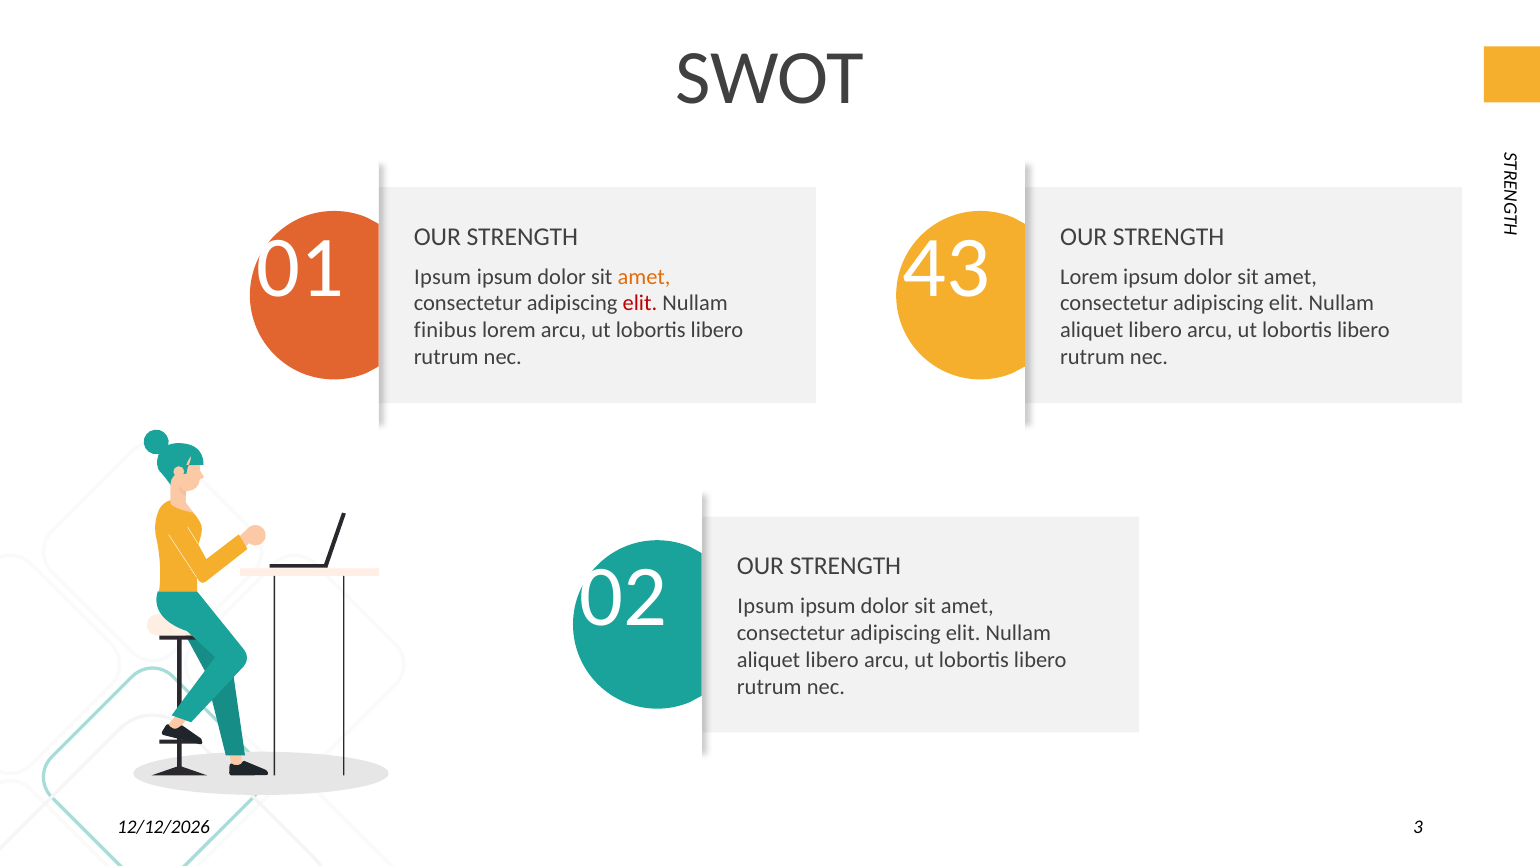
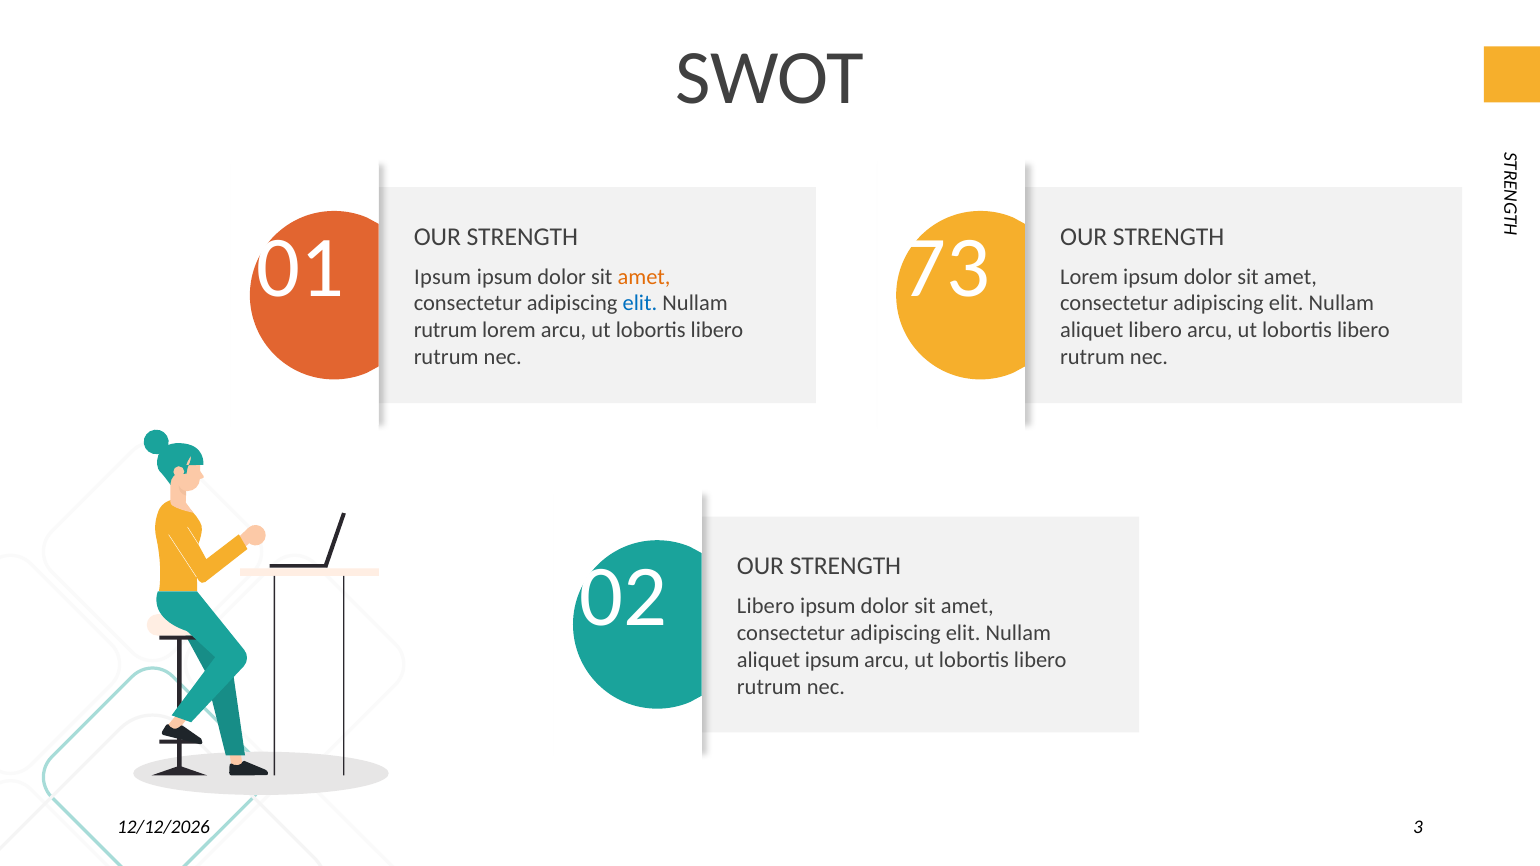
43: 43 -> 73 (946, 268)
elit colour: red -> blue (640, 304)
finibus: finibus -> rutrum (446, 331)
02 Ipsum: Ipsum -> Libero (766, 606)
libero: libero -> ipsum (832, 660)
